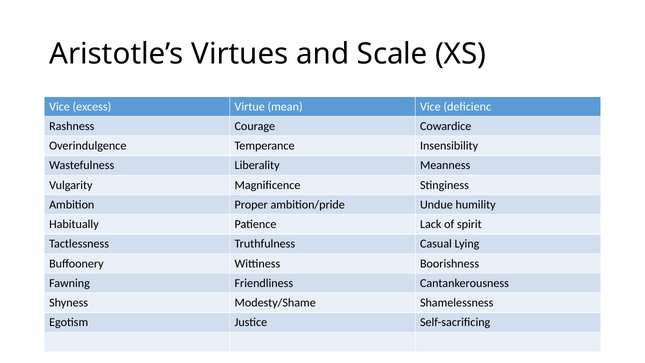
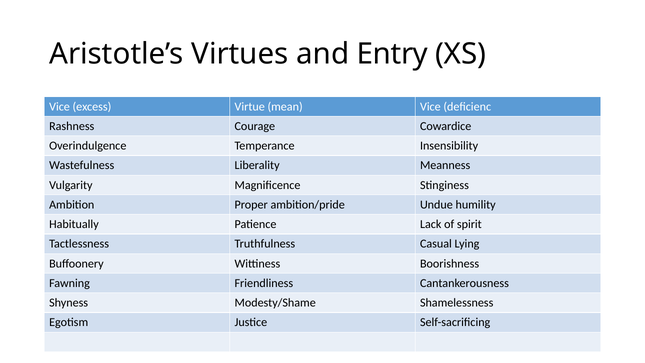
Scale: Scale -> Entry (392, 54)
